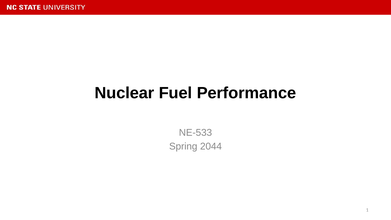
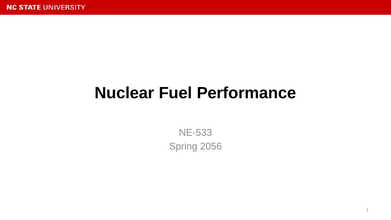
2044: 2044 -> 2056 (211, 146)
